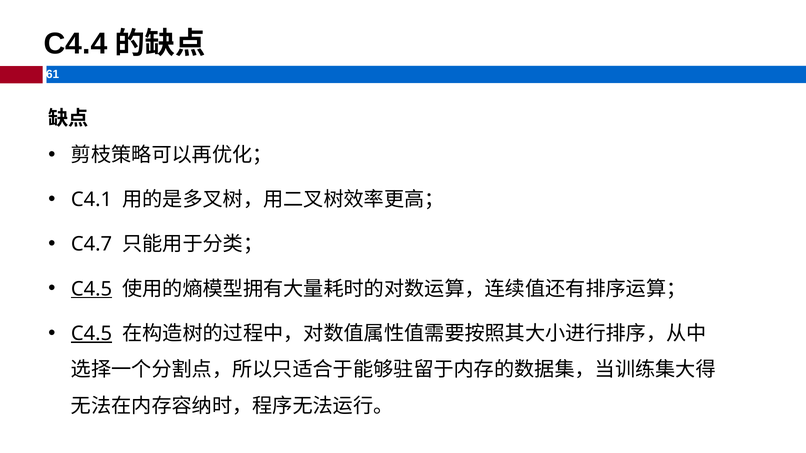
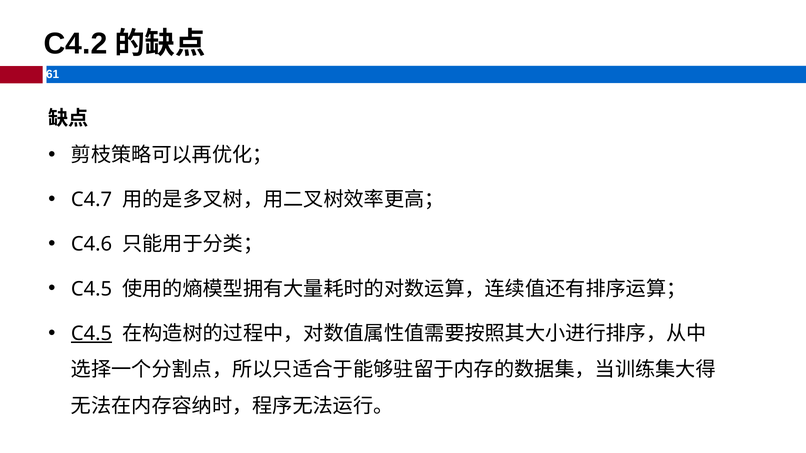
C4.4: C4.4 -> C4.2 (76, 44)
C4.1: C4.1 -> C4.7 (92, 200)
C4.7: C4.7 -> C4.6 (92, 244)
C4.5 underline: present -> none (92, 289)
